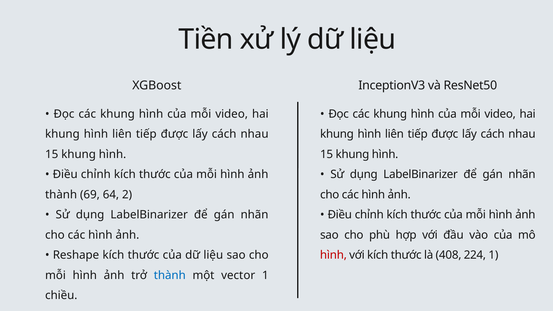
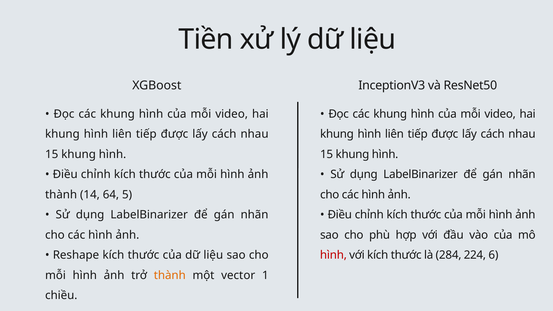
69: 69 -> 14 (90, 195)
2: 2 -> 5 (127, 195)
408: 408 -> 284 (449, 255)
224 1: 1 -> 6 (493, 255)
thành colour: blue -> orange (170, 275)
